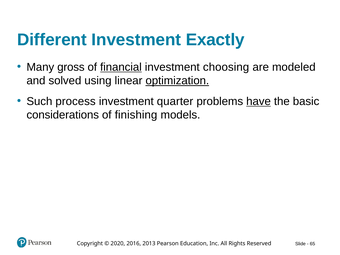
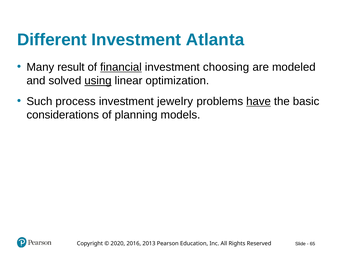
Exactly: Exactly -> Atlanta (215, 40)
gross: gross -> result (71, 67)
using underline: none -> present (98, 81)
optimization underline: present -> none (177, 81)
quarter: quarter -> jewelry (175, 101)
finishing: finishing -> planning (136, 115)
